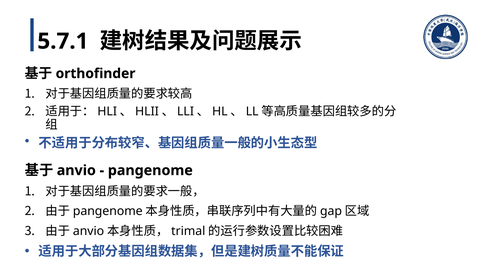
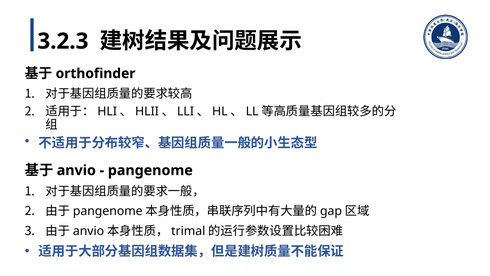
5.7.1: 5.7.1 -> 3.2.3 (63, 41)
